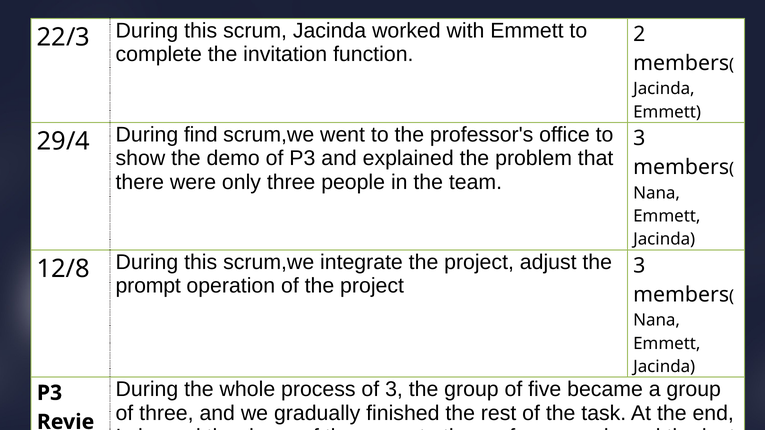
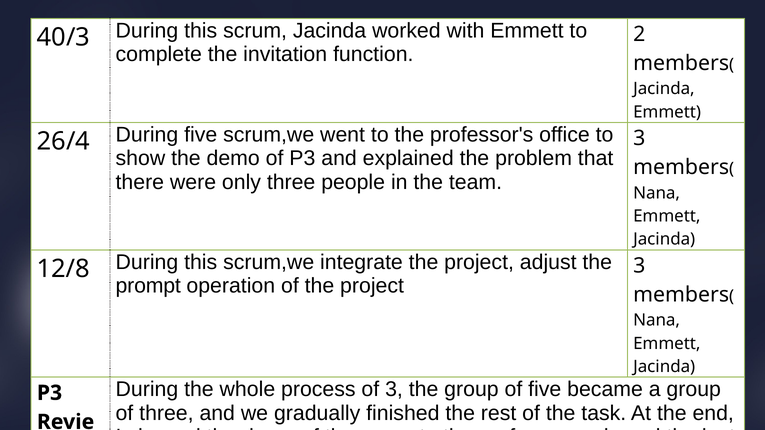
22/3: 22/3 -> 40/3 (63, 37)
29/4: 29/4 -> 26/4 (63, 142)
During find: find -> five (201, 135)
